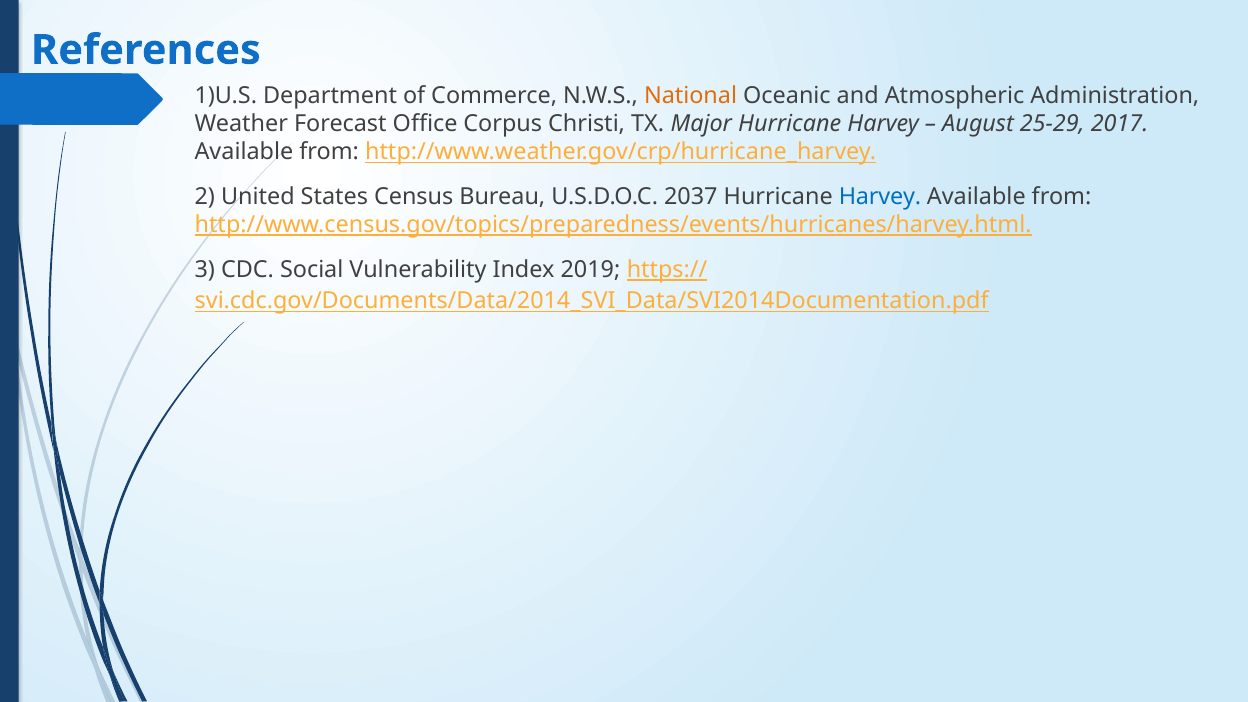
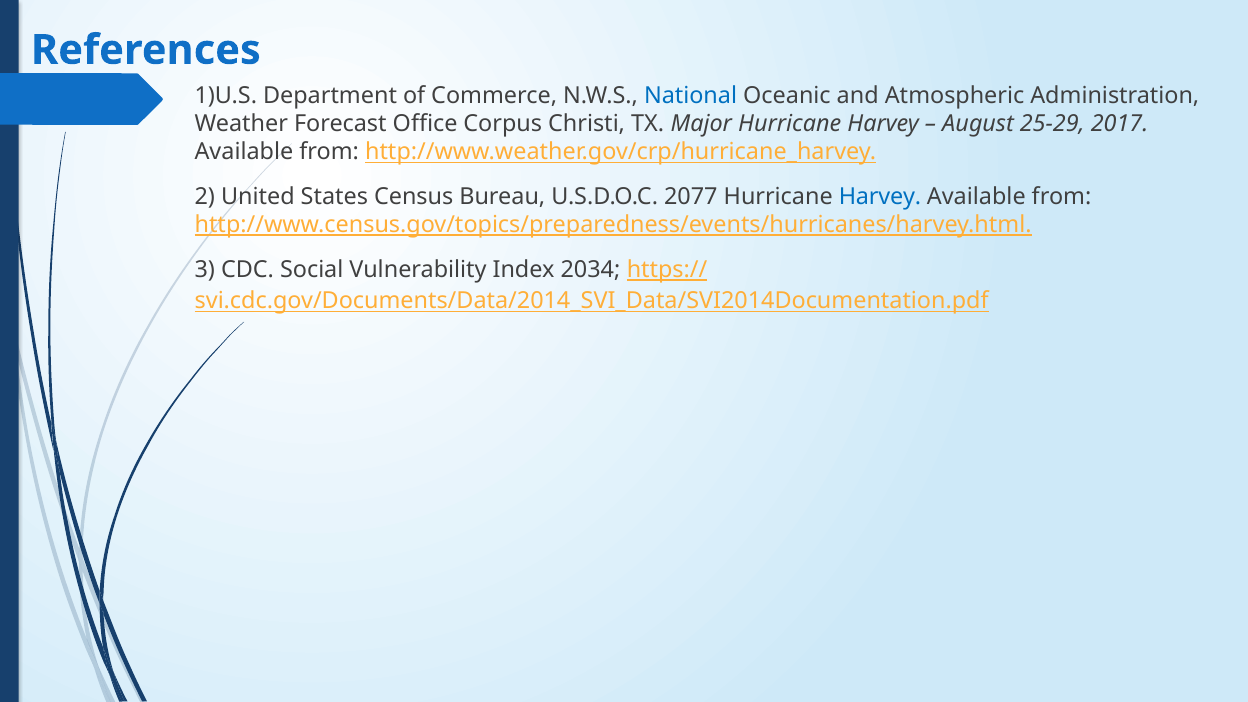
National colour: orange -> blue (691, 95)
2037: 2037 -> 2077 (691, 196)
2019: 2019 -> 2034 (590, 269)
